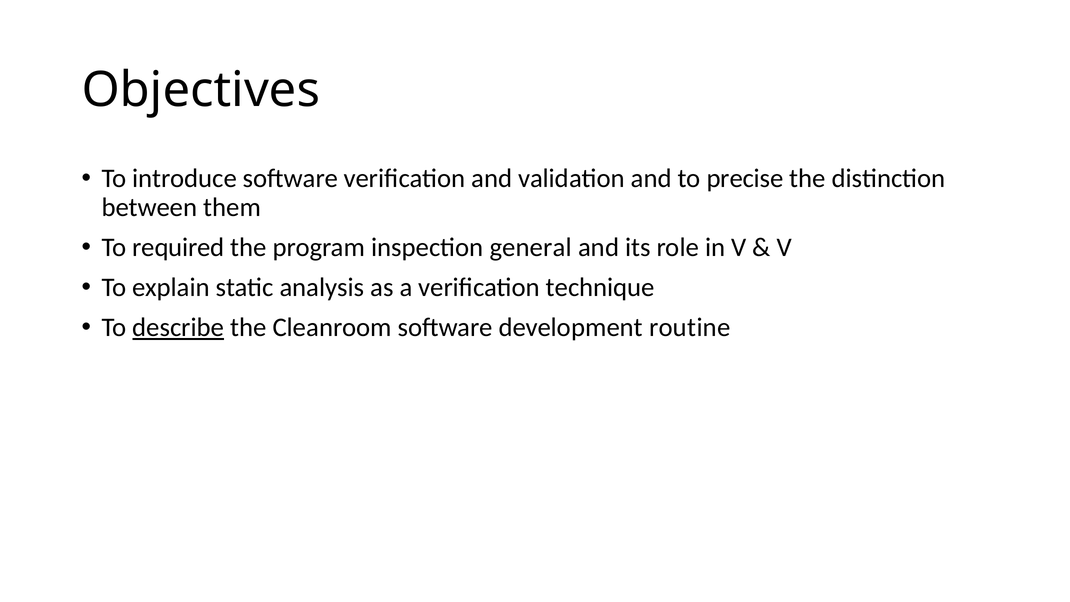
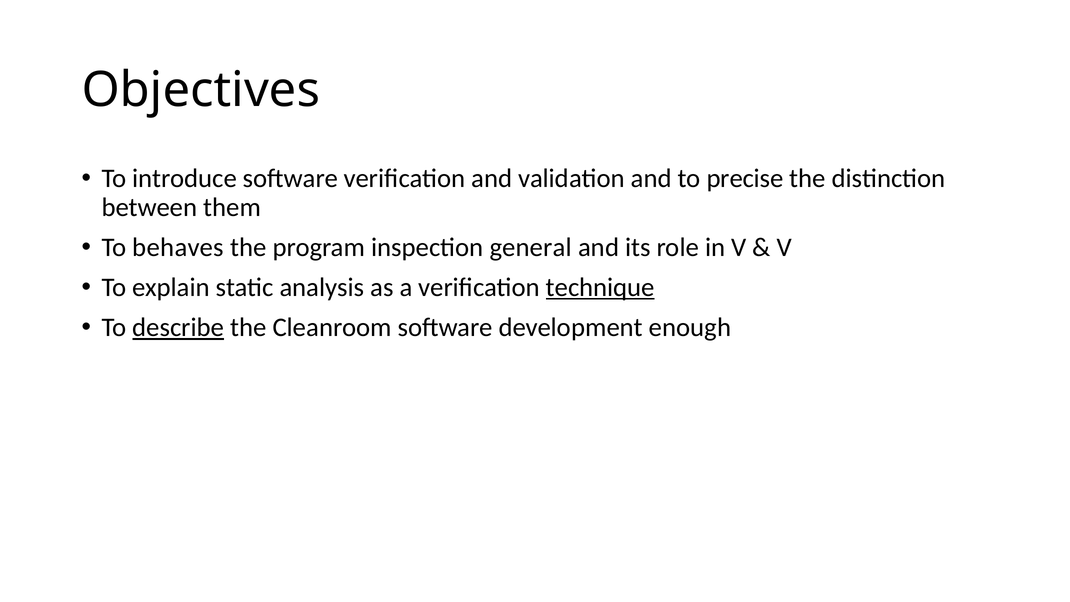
required: required -> behaves (178, 247)
technique underline: none -> present (600, 287)
routine: routine -> enough (690, 327)
